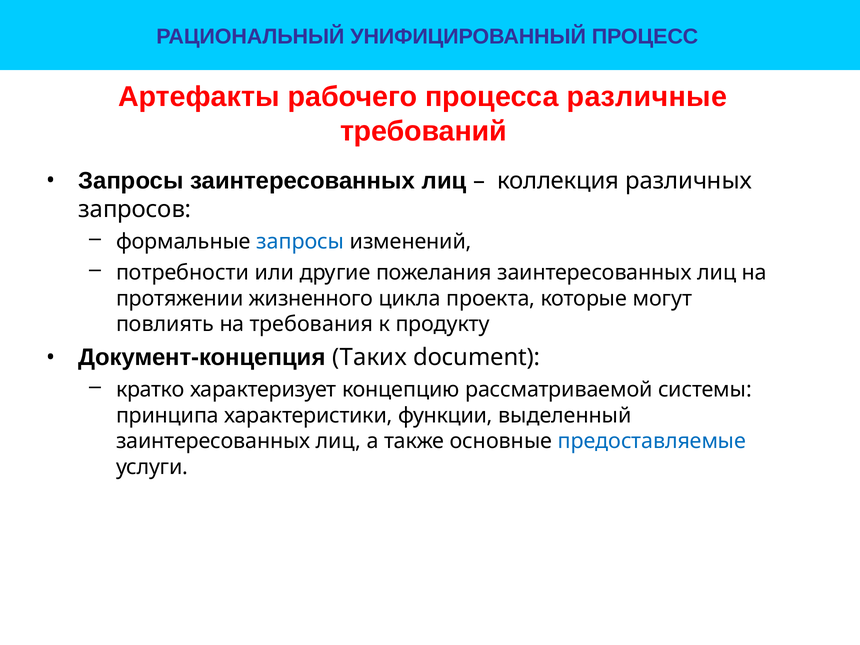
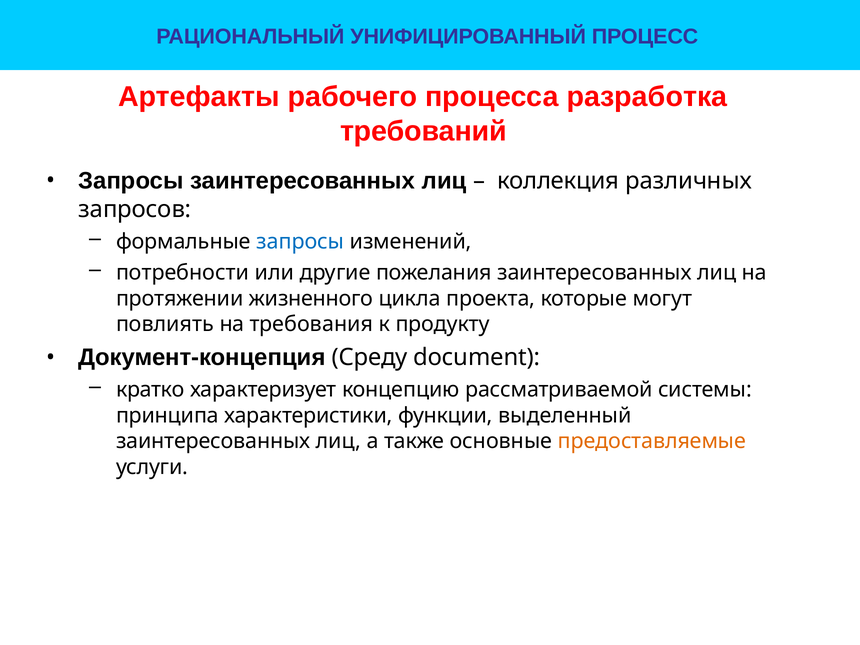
различные: различные -> разработка (647, 97)
Таких: Таких -> Среду (370, 357)
предоставляемые colour: blue -> orange (652, 441)
